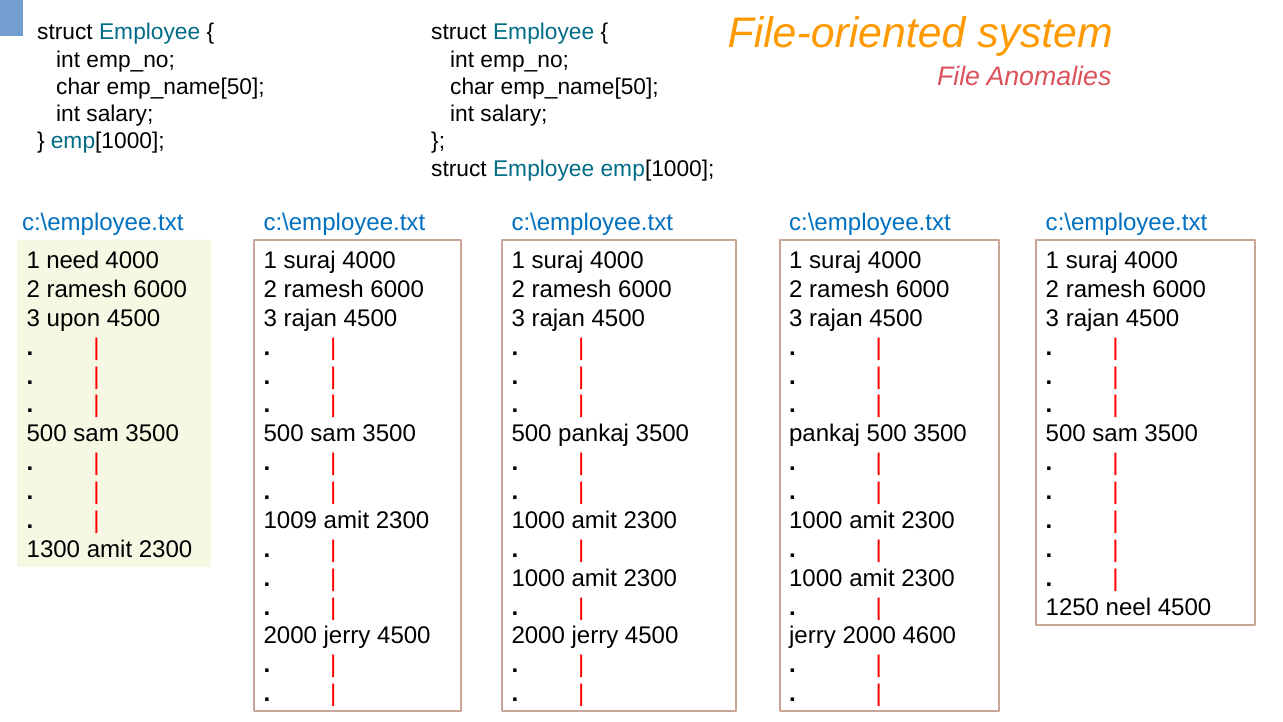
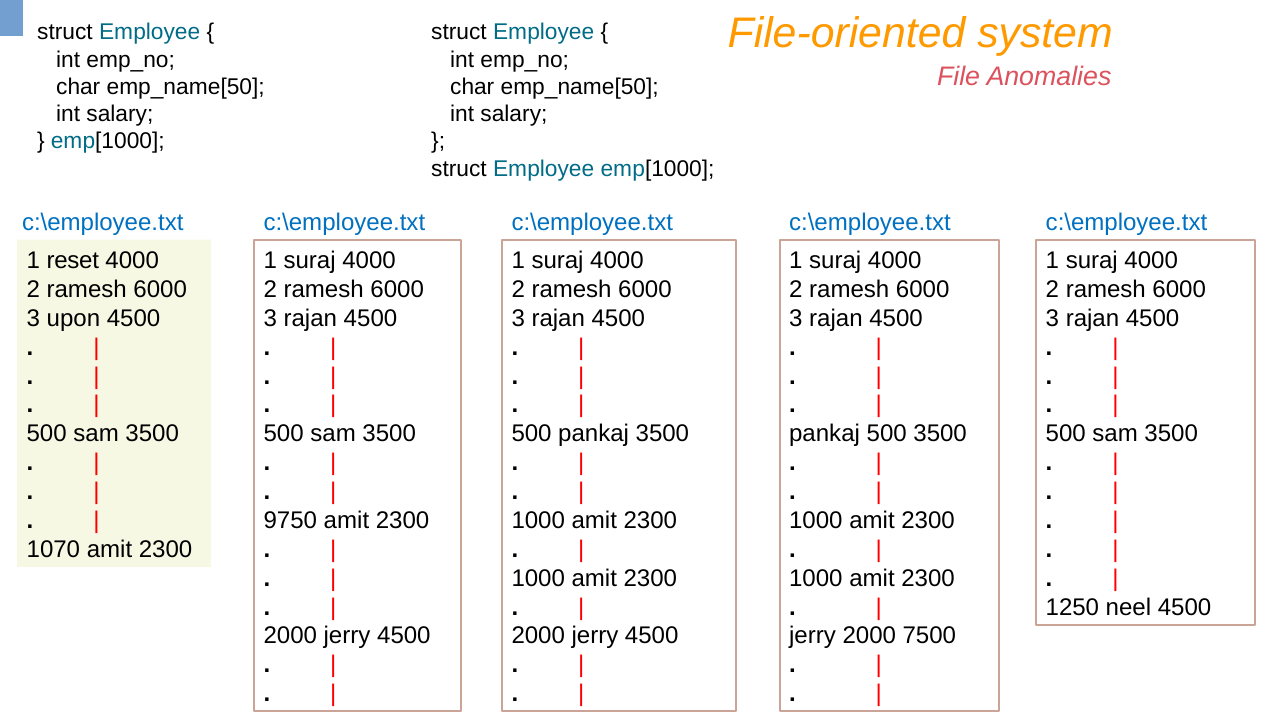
need: need -> reset (73, 260)
1009: 1009 -> 9750 (290, 520)
1300: 1300 -> 1070 (53, 549)
4600: 4600 -> 7500 (929, 636)
